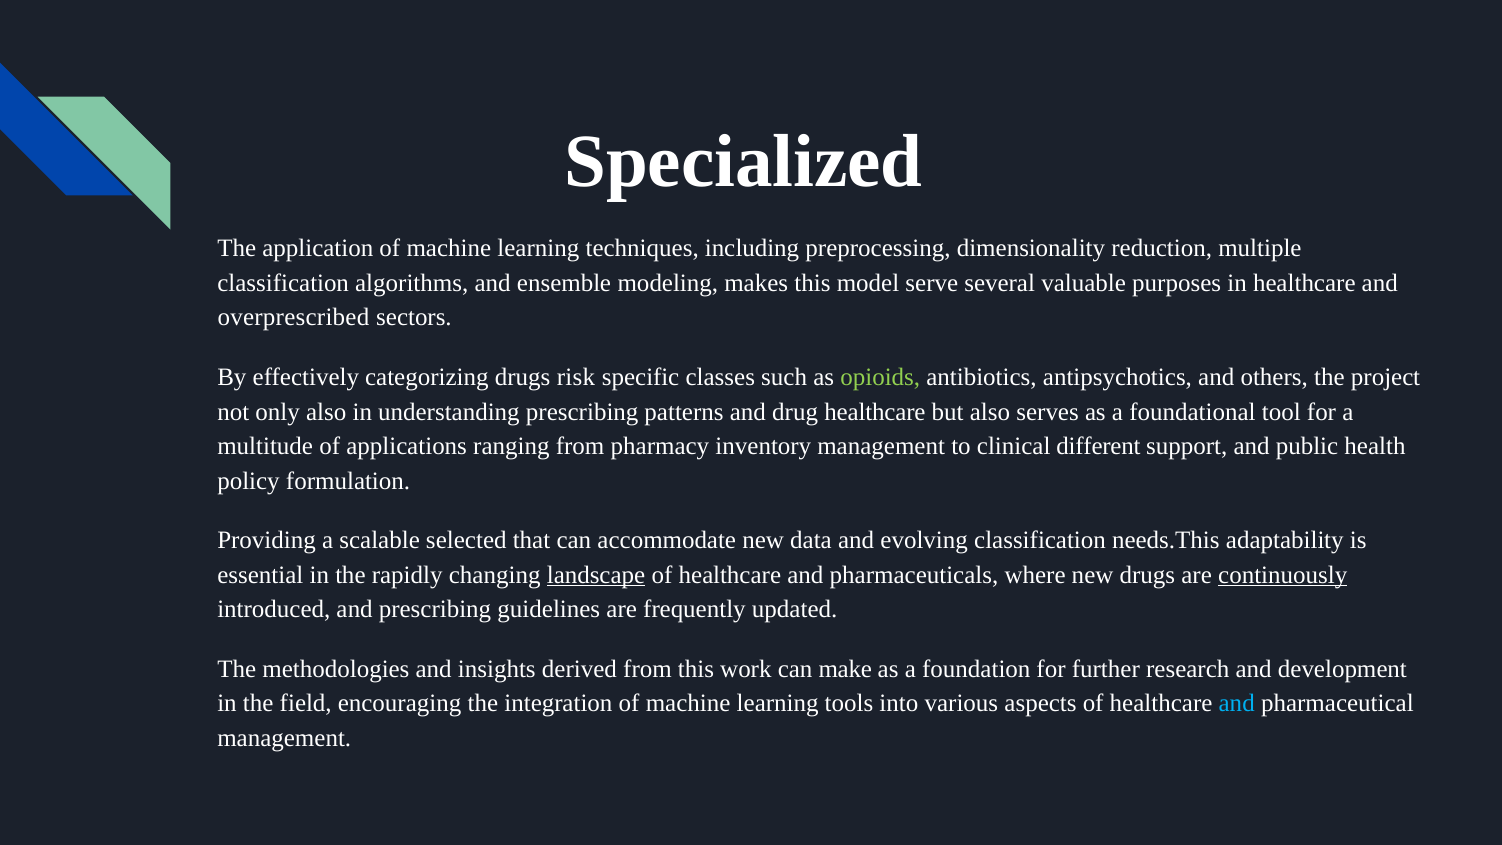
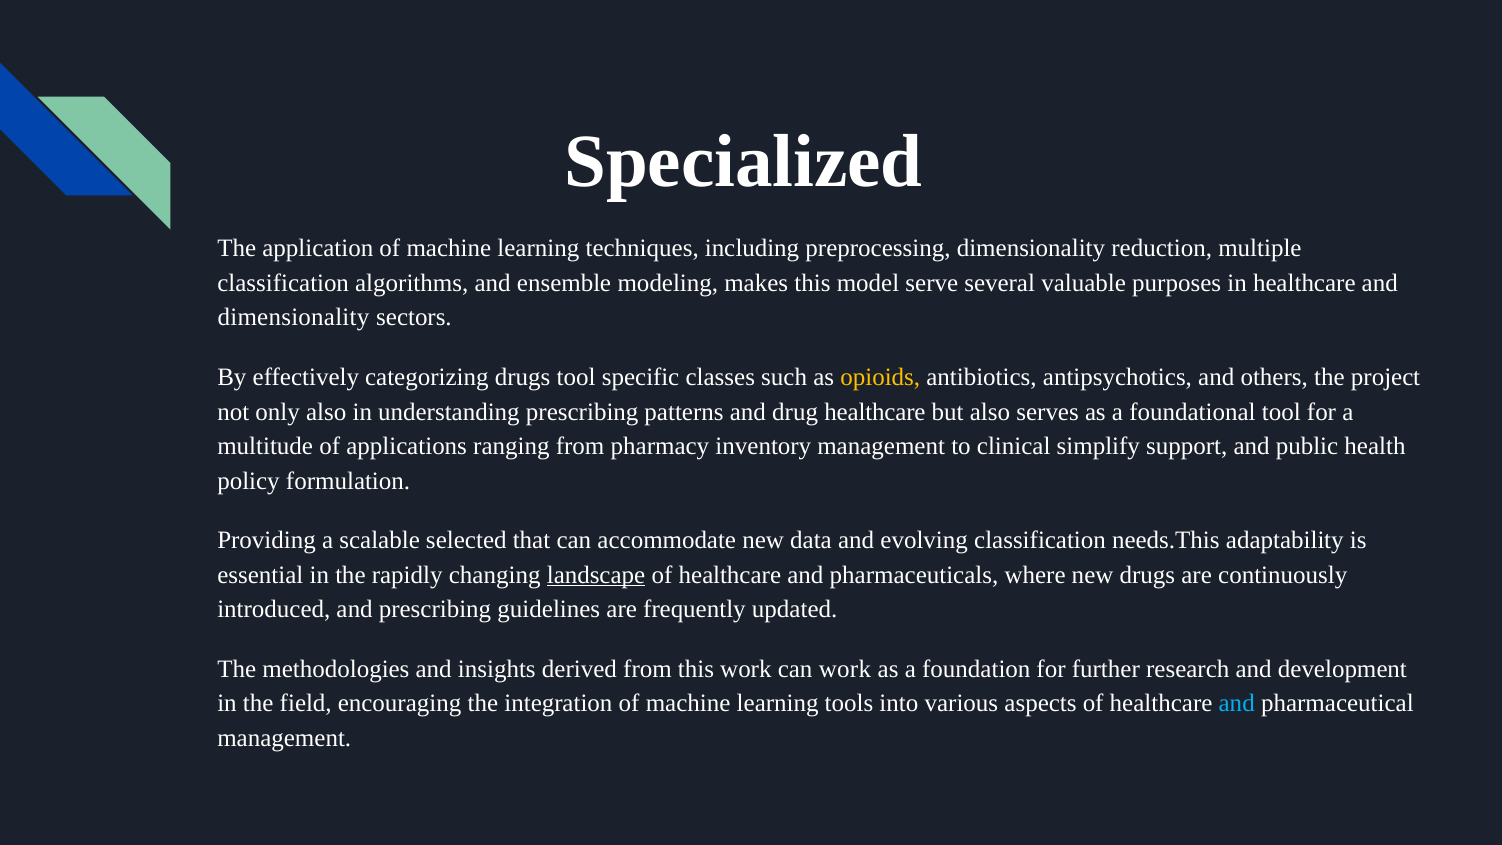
overprescribed: overprescribed -> dimensionality (293, 318)
drugs risk: risk -> tool (576, 377)
opioids colour: light green -> yellow (880, 377)
different: different -> simplify (1098, 446)
continuously underline: present -> none (1283, 575)
can make: make -> work (845, 669)
